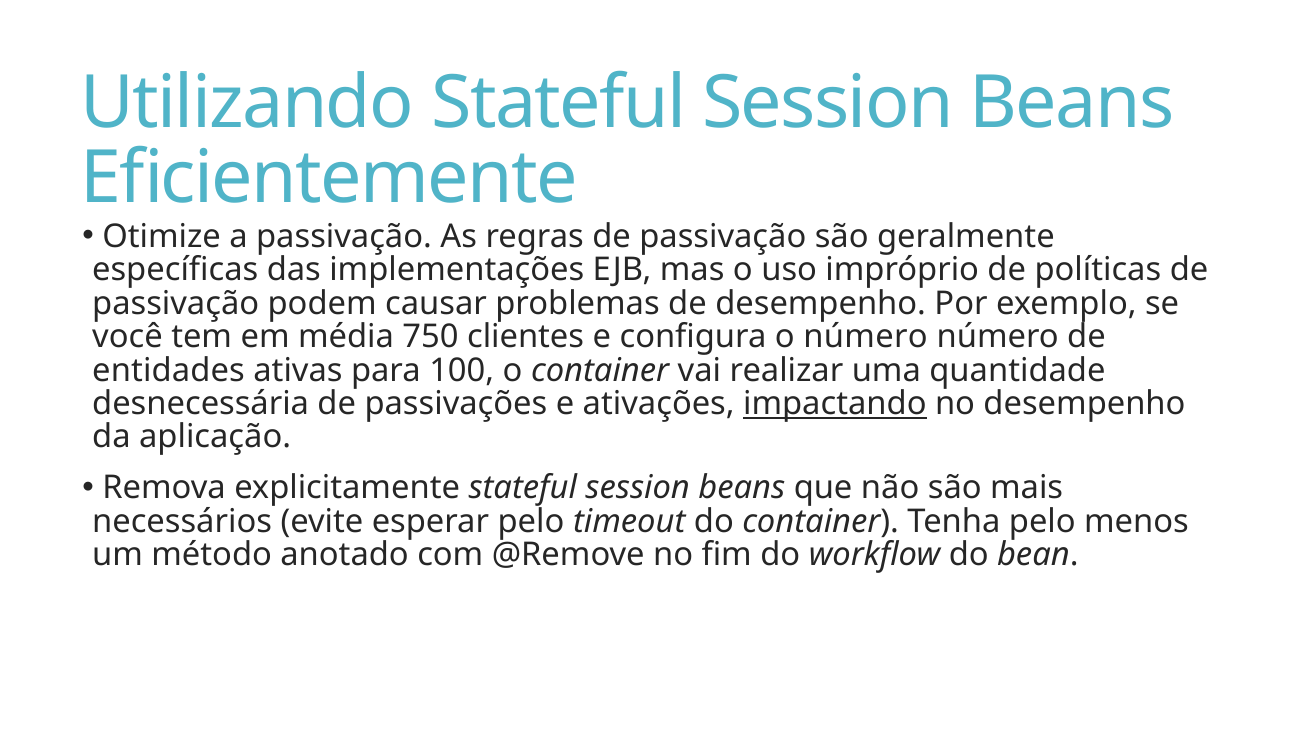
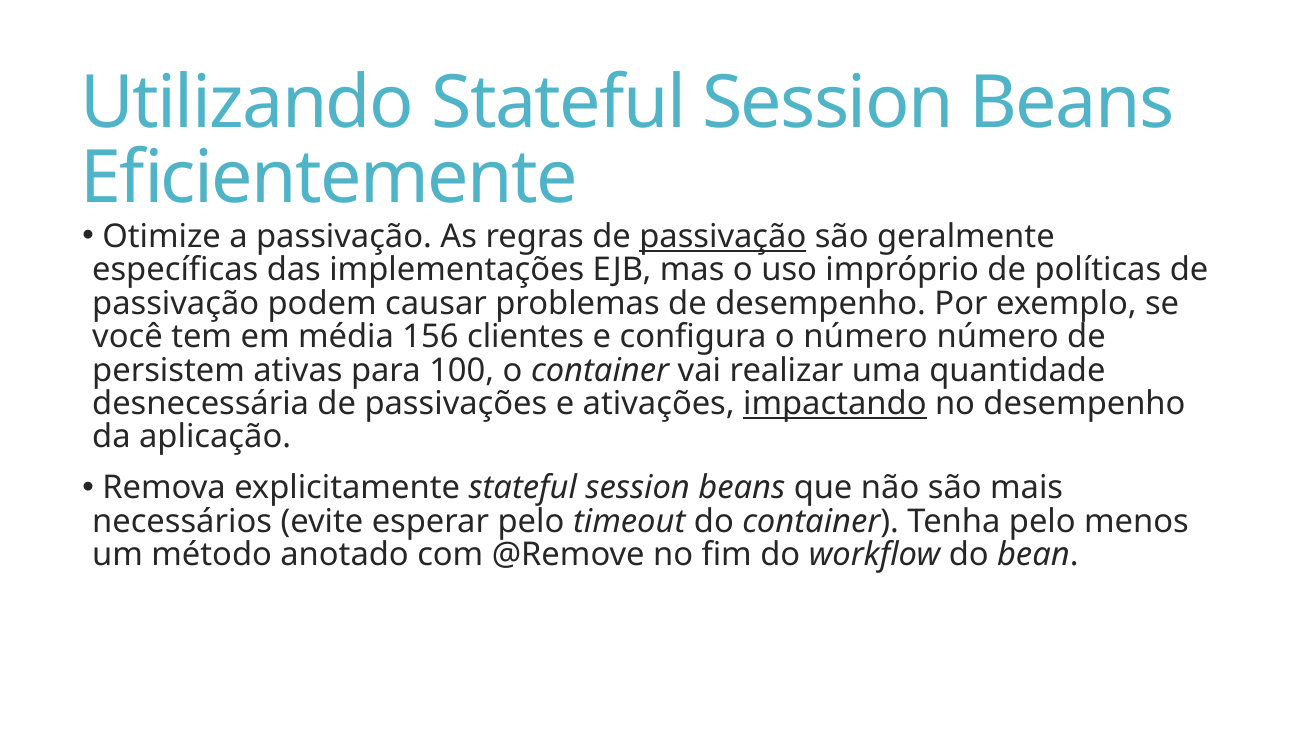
passivação underline: none -> present (723, 237)
750: 750 -> 156 (430, 337)
entidades: entidades -> persistem (169, 370)
